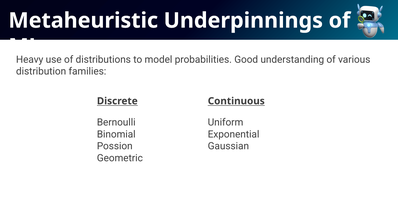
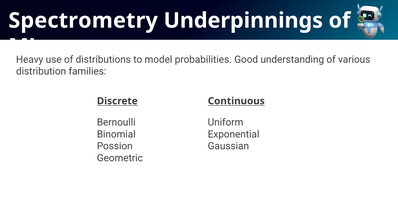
Metaheuristic: Metaheuristic -> Spectrometry (83, 21)
